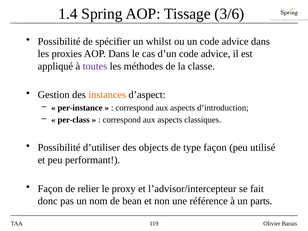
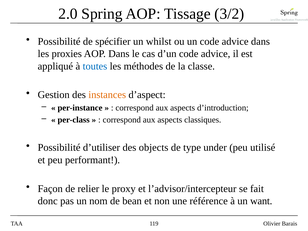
1.4: 1.4 -> 2.0 (68, 14)
3/6: 3/6 -> 3/2 (229, 14)
toutes colour: purple -> blue (95, 66)
type façon: façon -> under (215, 148)
parts: parts -> want (261, 201)
